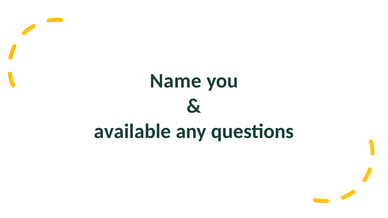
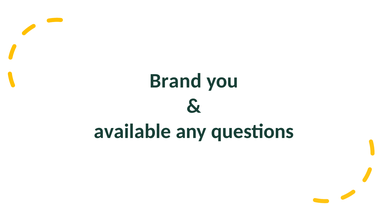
Name: Name -> Brand (176, 81)
